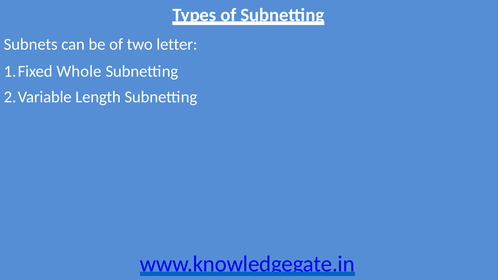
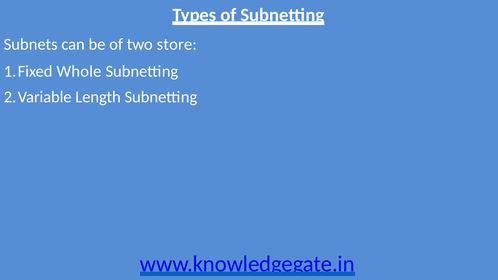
letter: letter -> store (177, 45)
